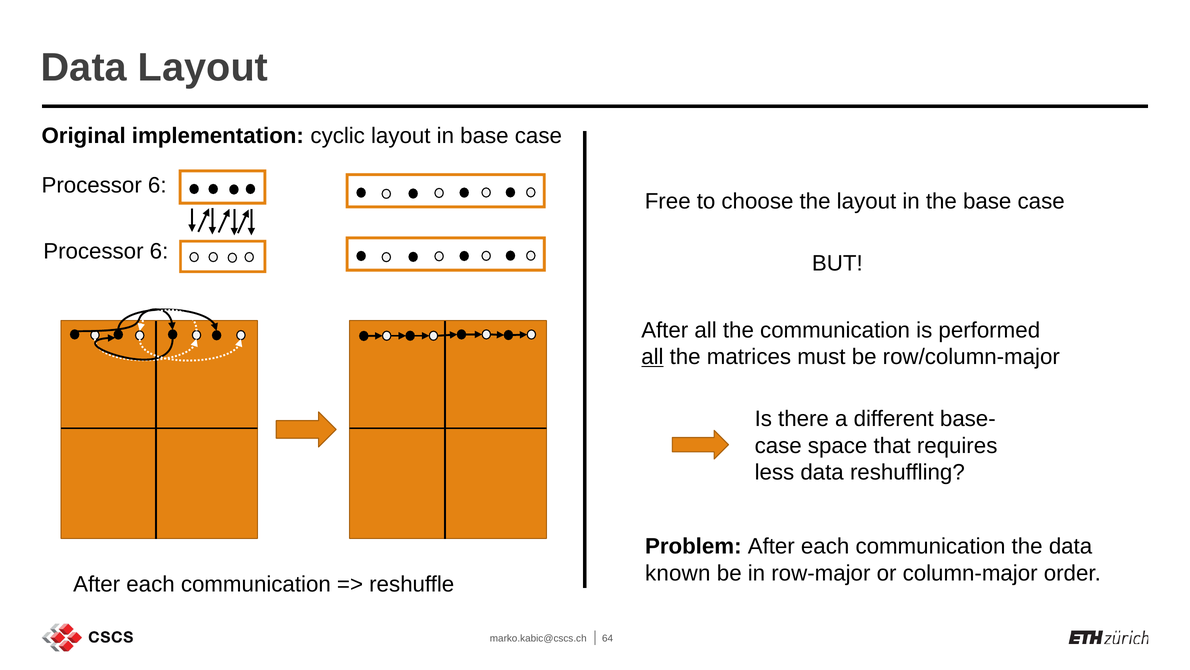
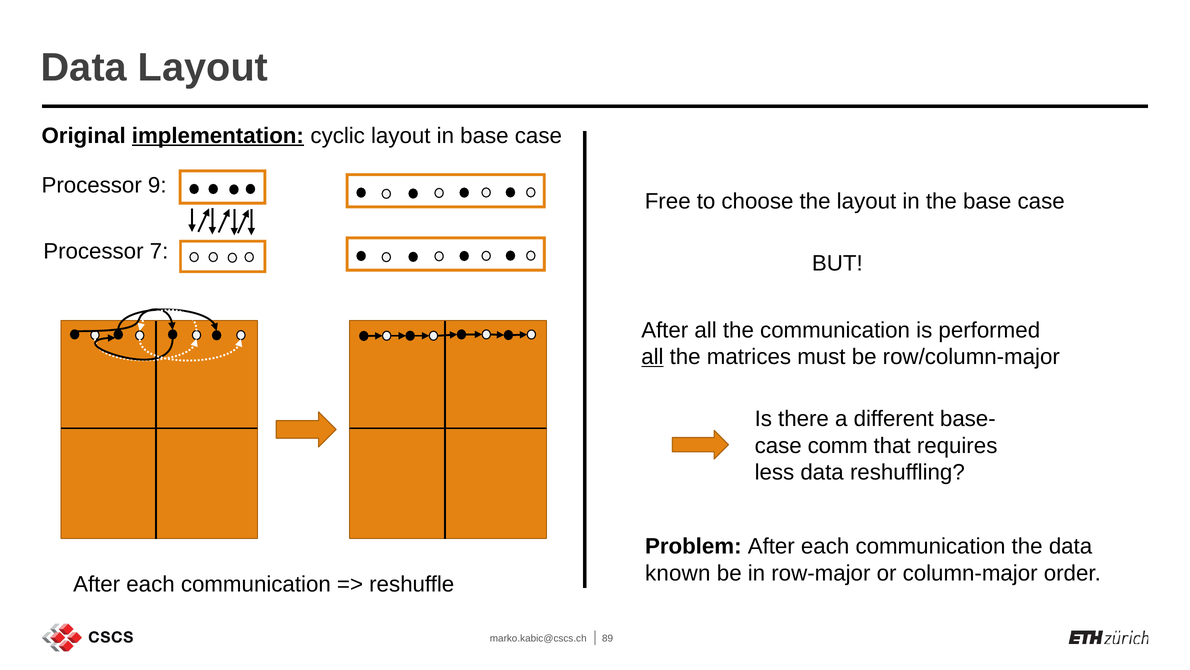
implementation underline: none -> present (218, 136)
6: 6 -> 9 (157, 185)
6: 6 -> 7 (159, 251)
space: space -> comm (838, 445)
64: 64 -> 89 (608, 638)
